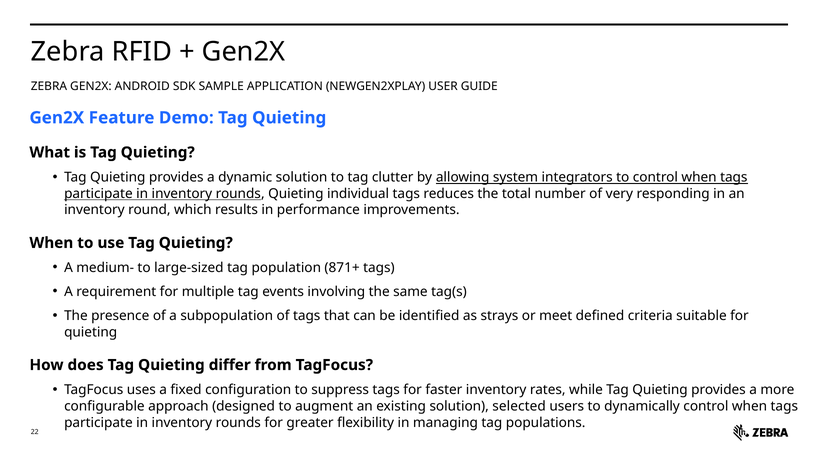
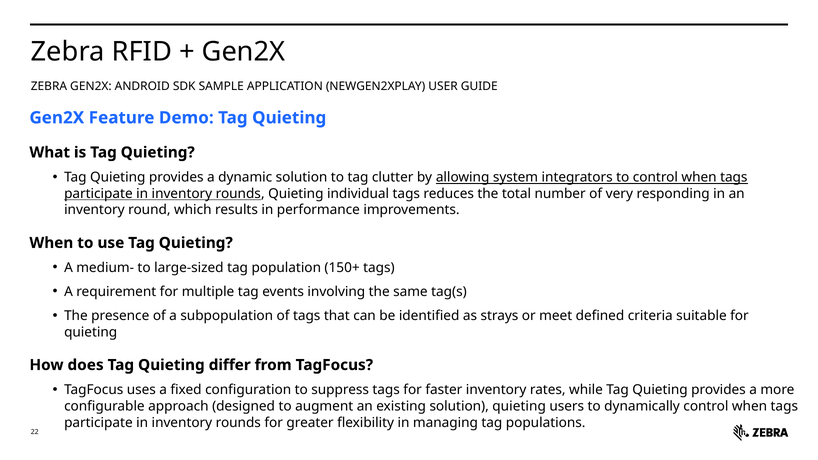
871+: 871+ -> 150+ (342, 268)
solution selected: selected -> quieting (519, 406)
